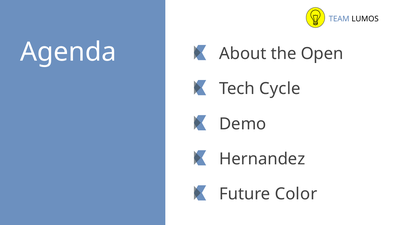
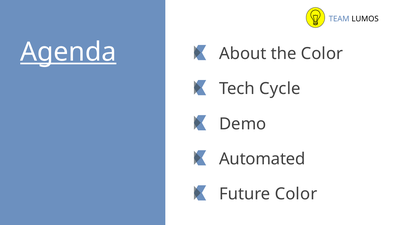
Agenda underline: none -> present (68, 52)
the Open: Open -> Color (322, 54)
Hernandez: Hernandez -> Automated (262, 159)
